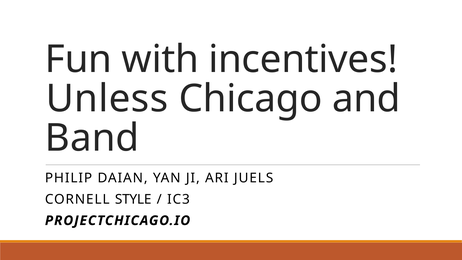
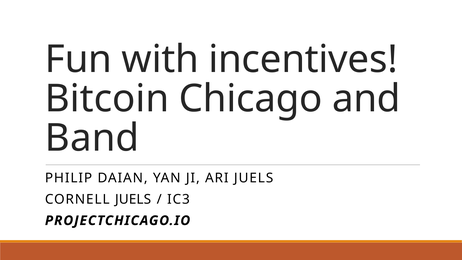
Unless: Unless -> Bitcoin (107, 99)
CORNELL STYLE: STYLE -> JUELS (133, 199)
